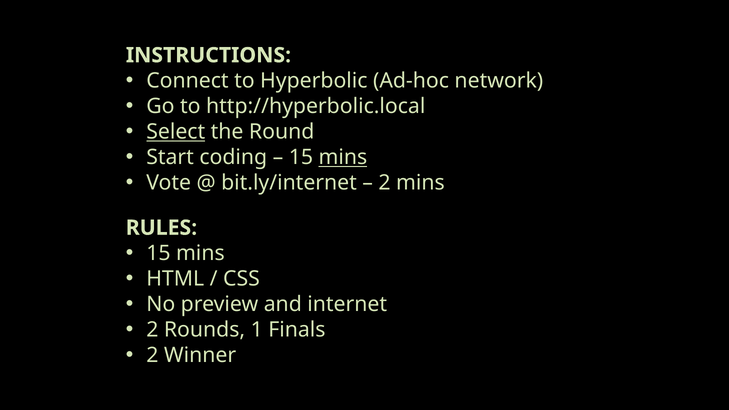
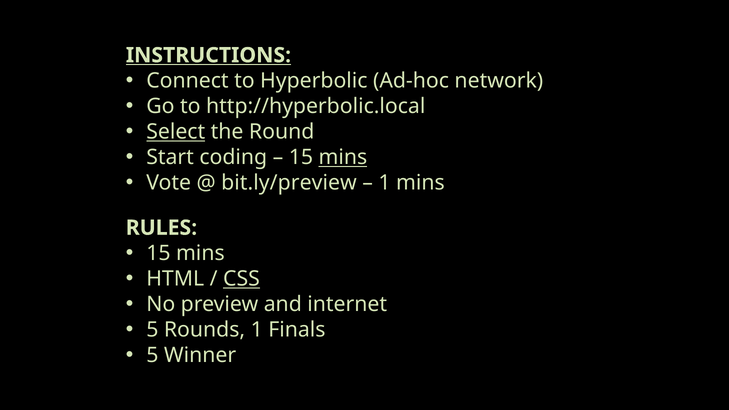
INSTRUCTIONS underline: none -> present (208, 55)
bit.ly/internet: bit.ly/internet -> bit.ly/preview (289, 183)
2: 2 -> 1 (385, 183)
CSS underline: none -> present (241, 279)
2: 2 -> 5 (152, 330)
2: 2 -> 5 (152, 355)
